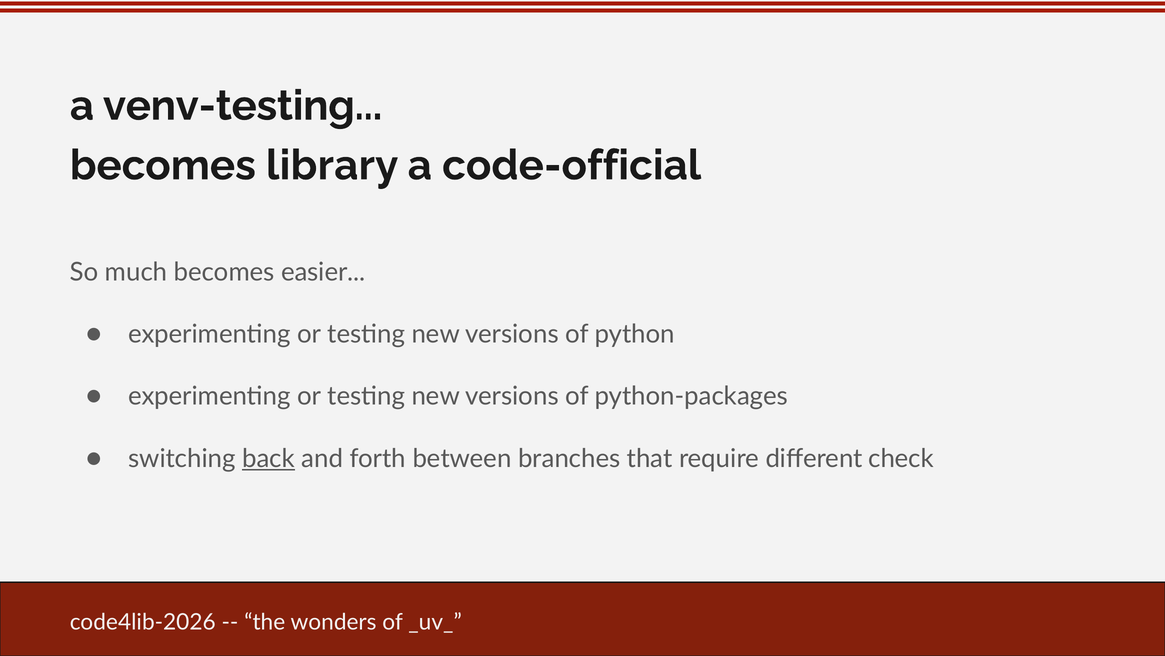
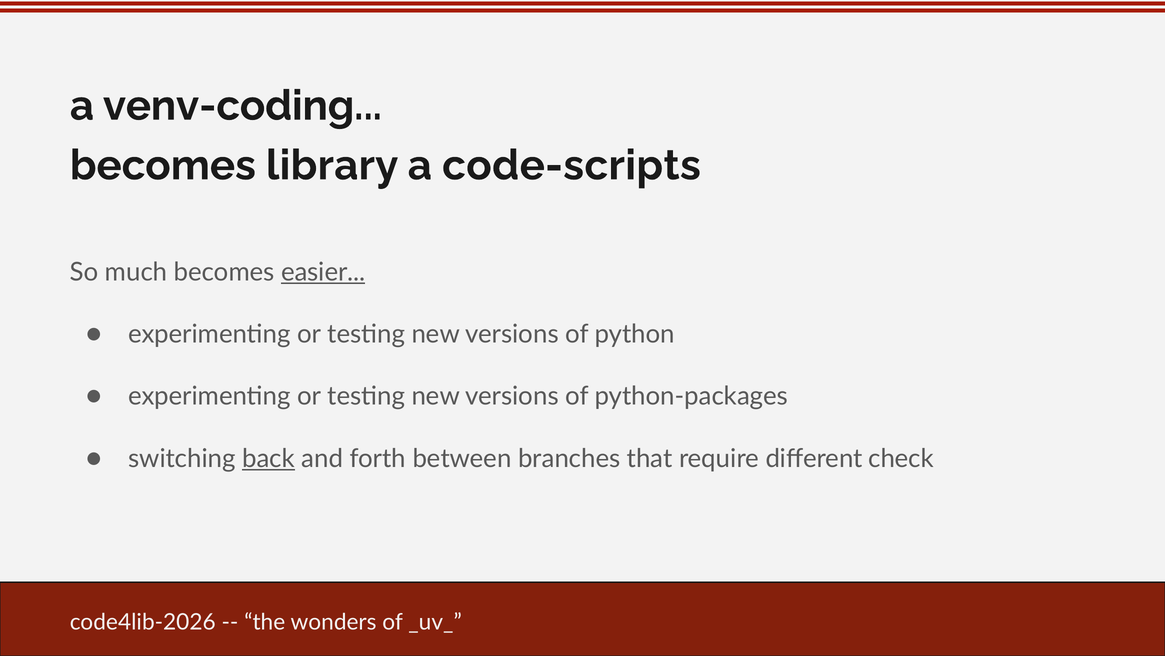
venv-testing: venv-testing -> venv-coding (243, 106)
code-official: code-official -> code-scripts (571, 165)
easier underline: none -> present (323, 272)
